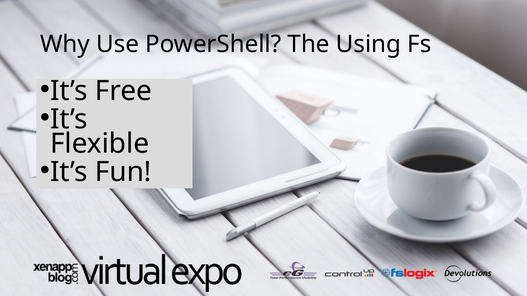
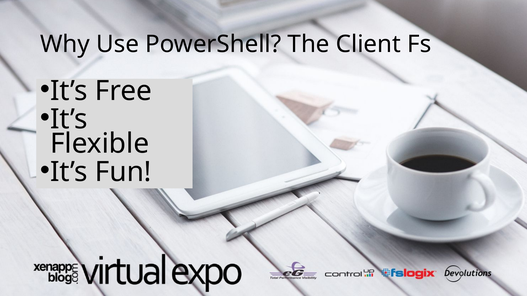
Using: Using -> Client (368, 44)
